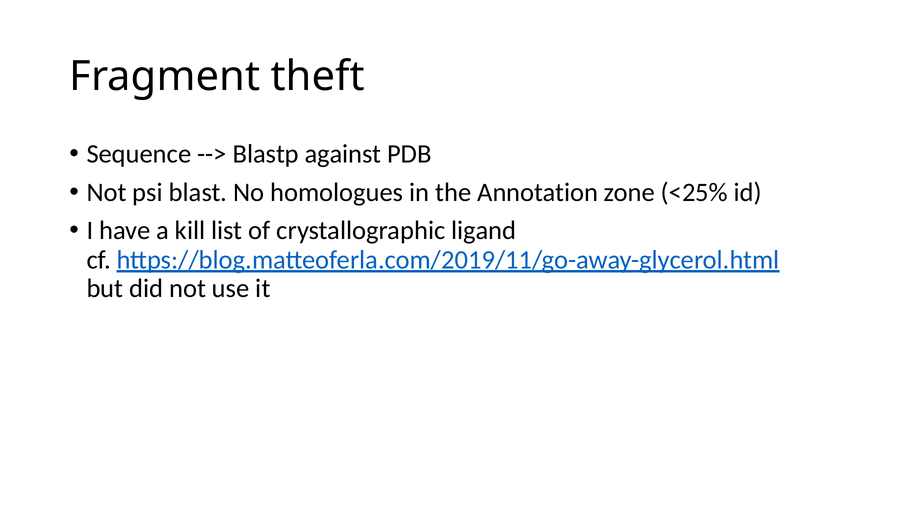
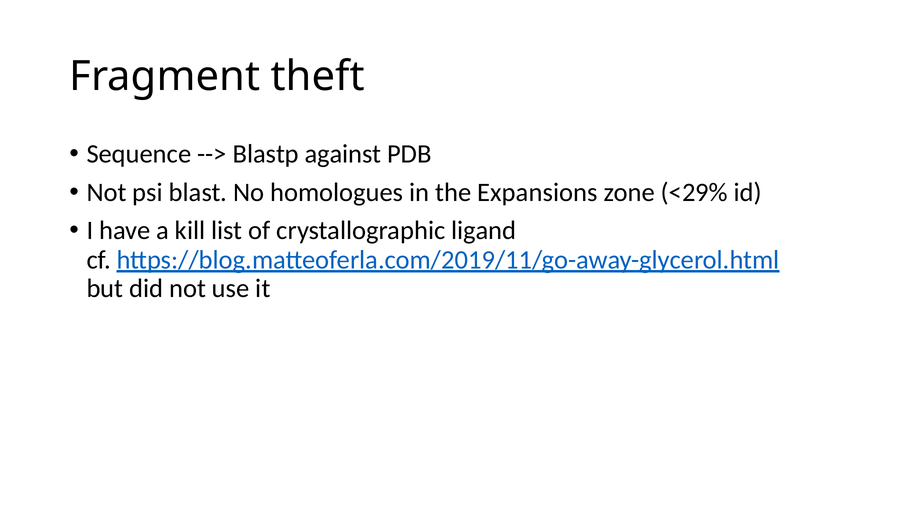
Annotation: Annotation -> Expansions (538, 192)
<25%: <25% -> <29% (694, 192)
